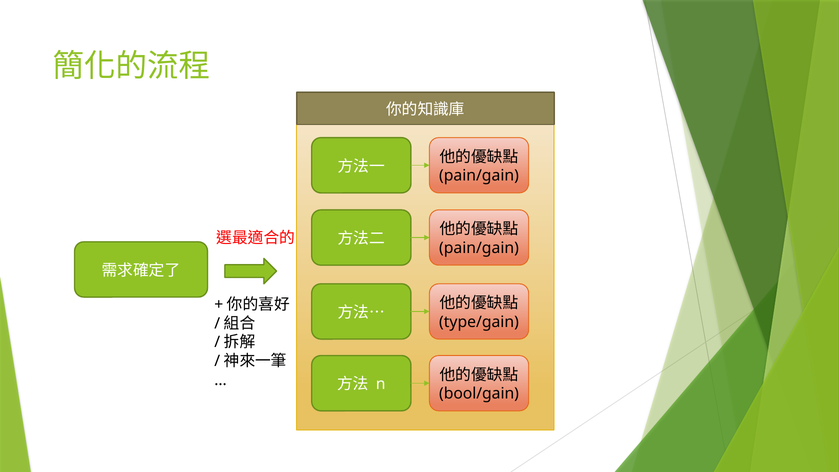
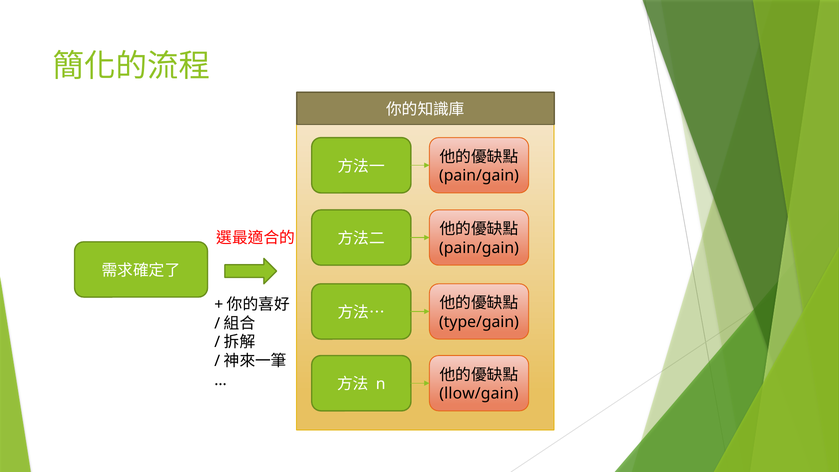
bool/gain: bool/gain -> llow/gain (479, 394)
